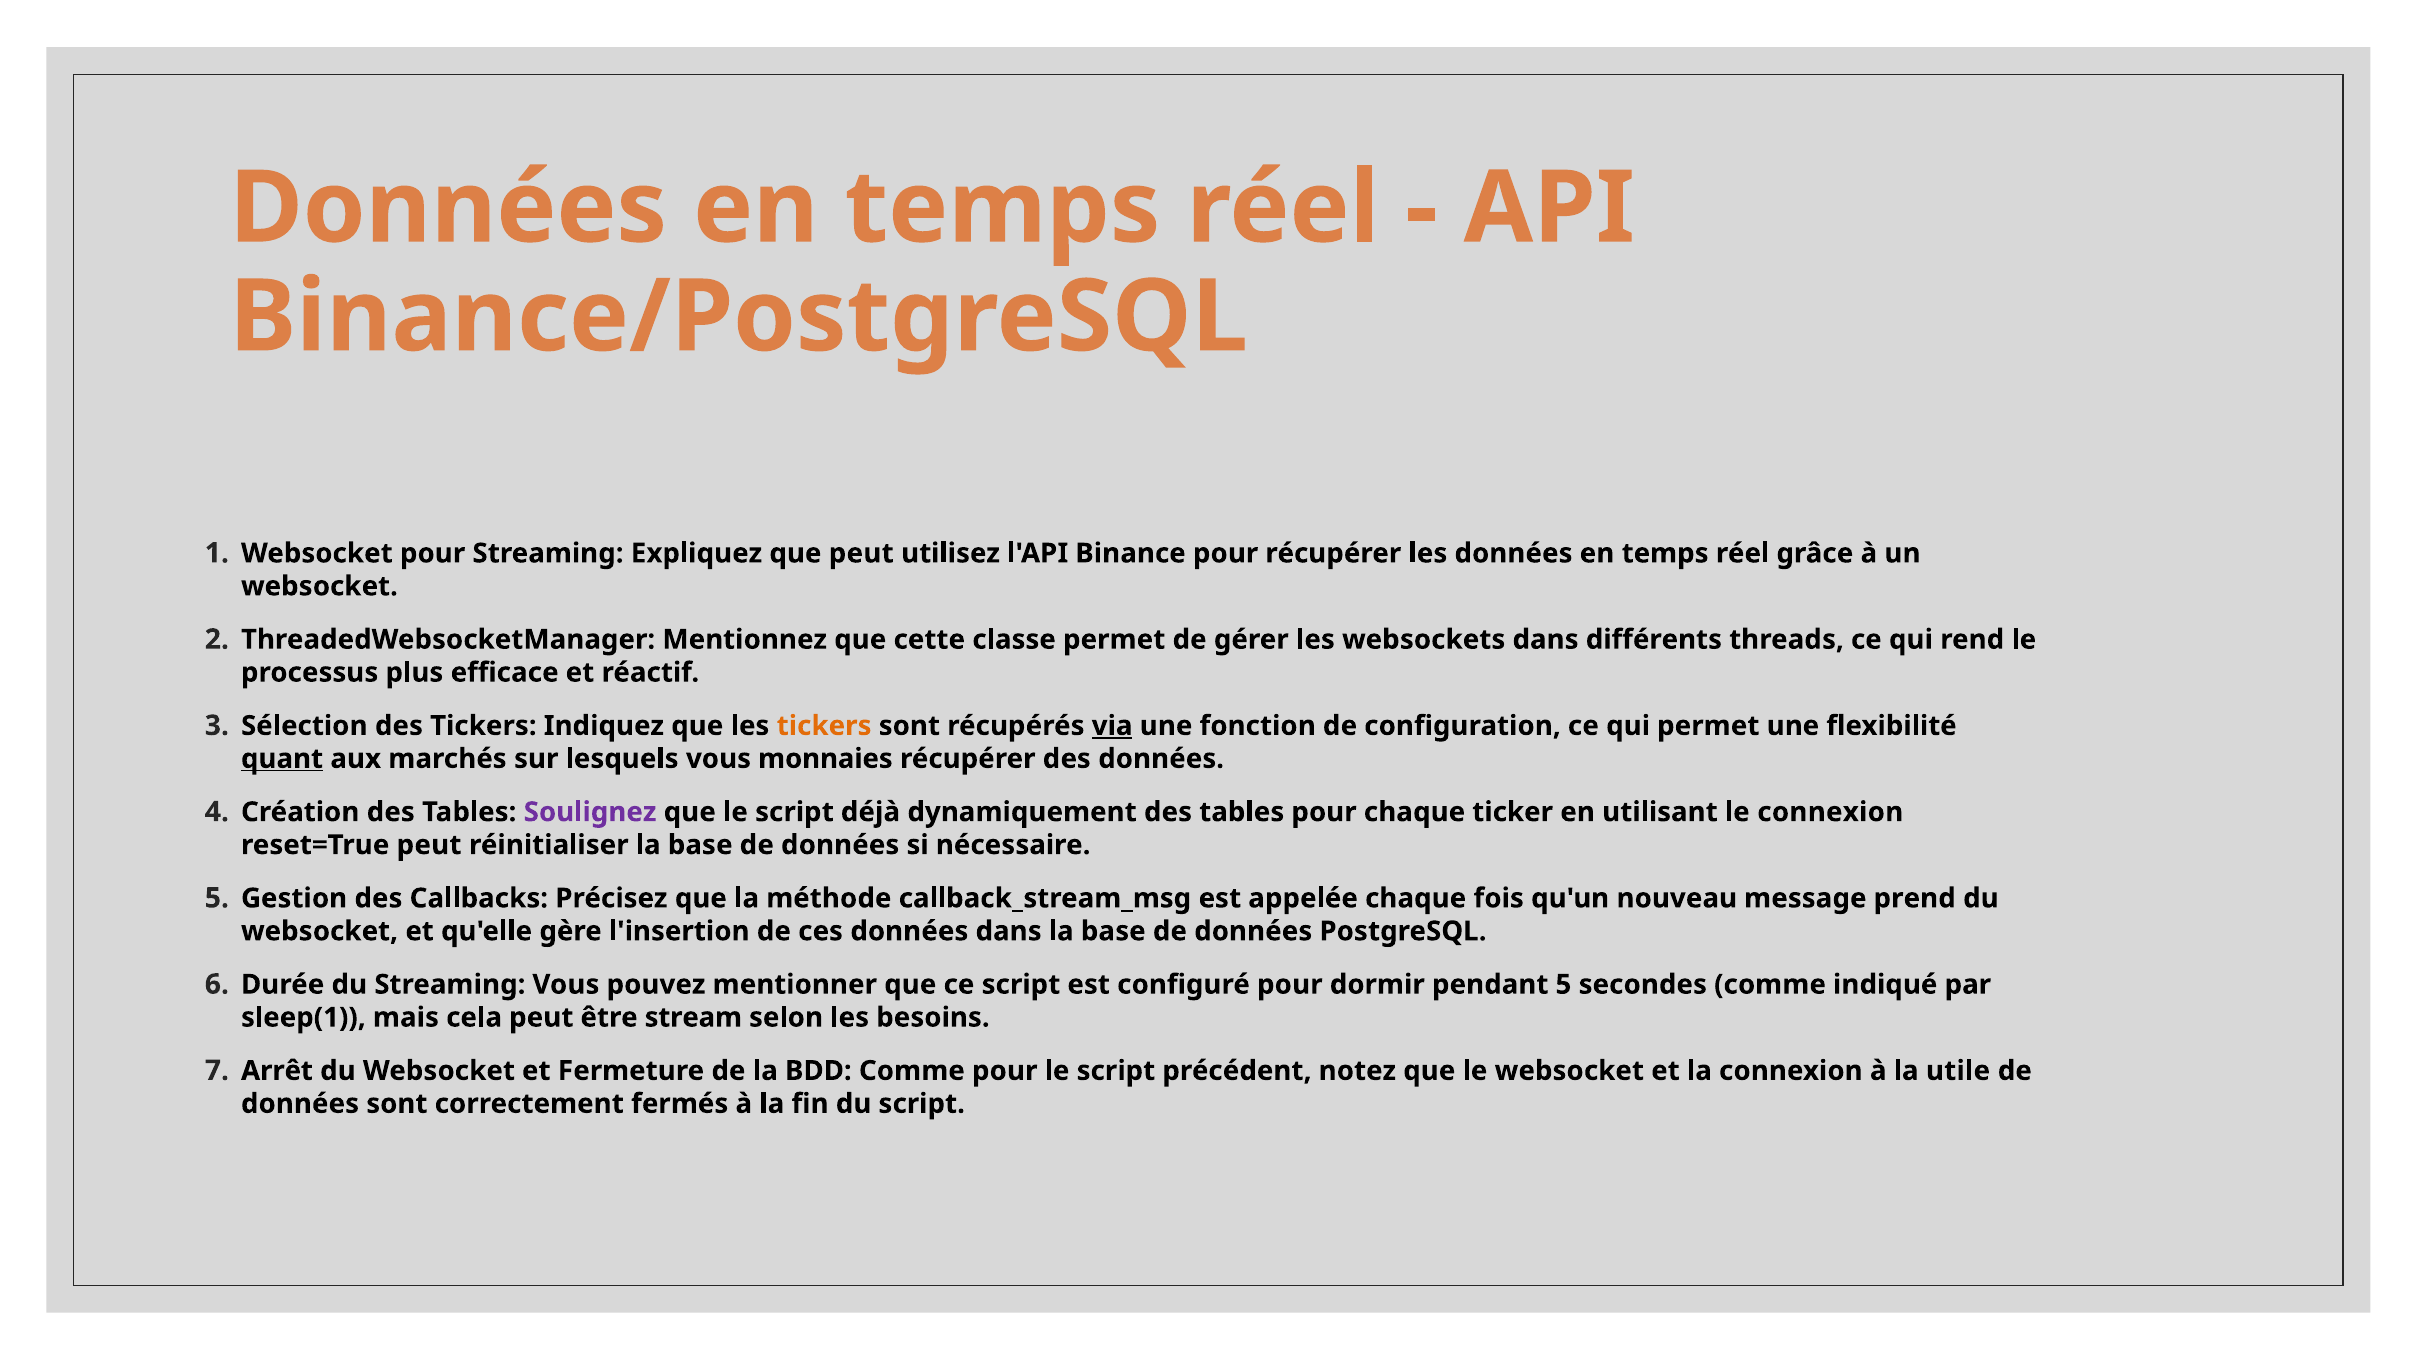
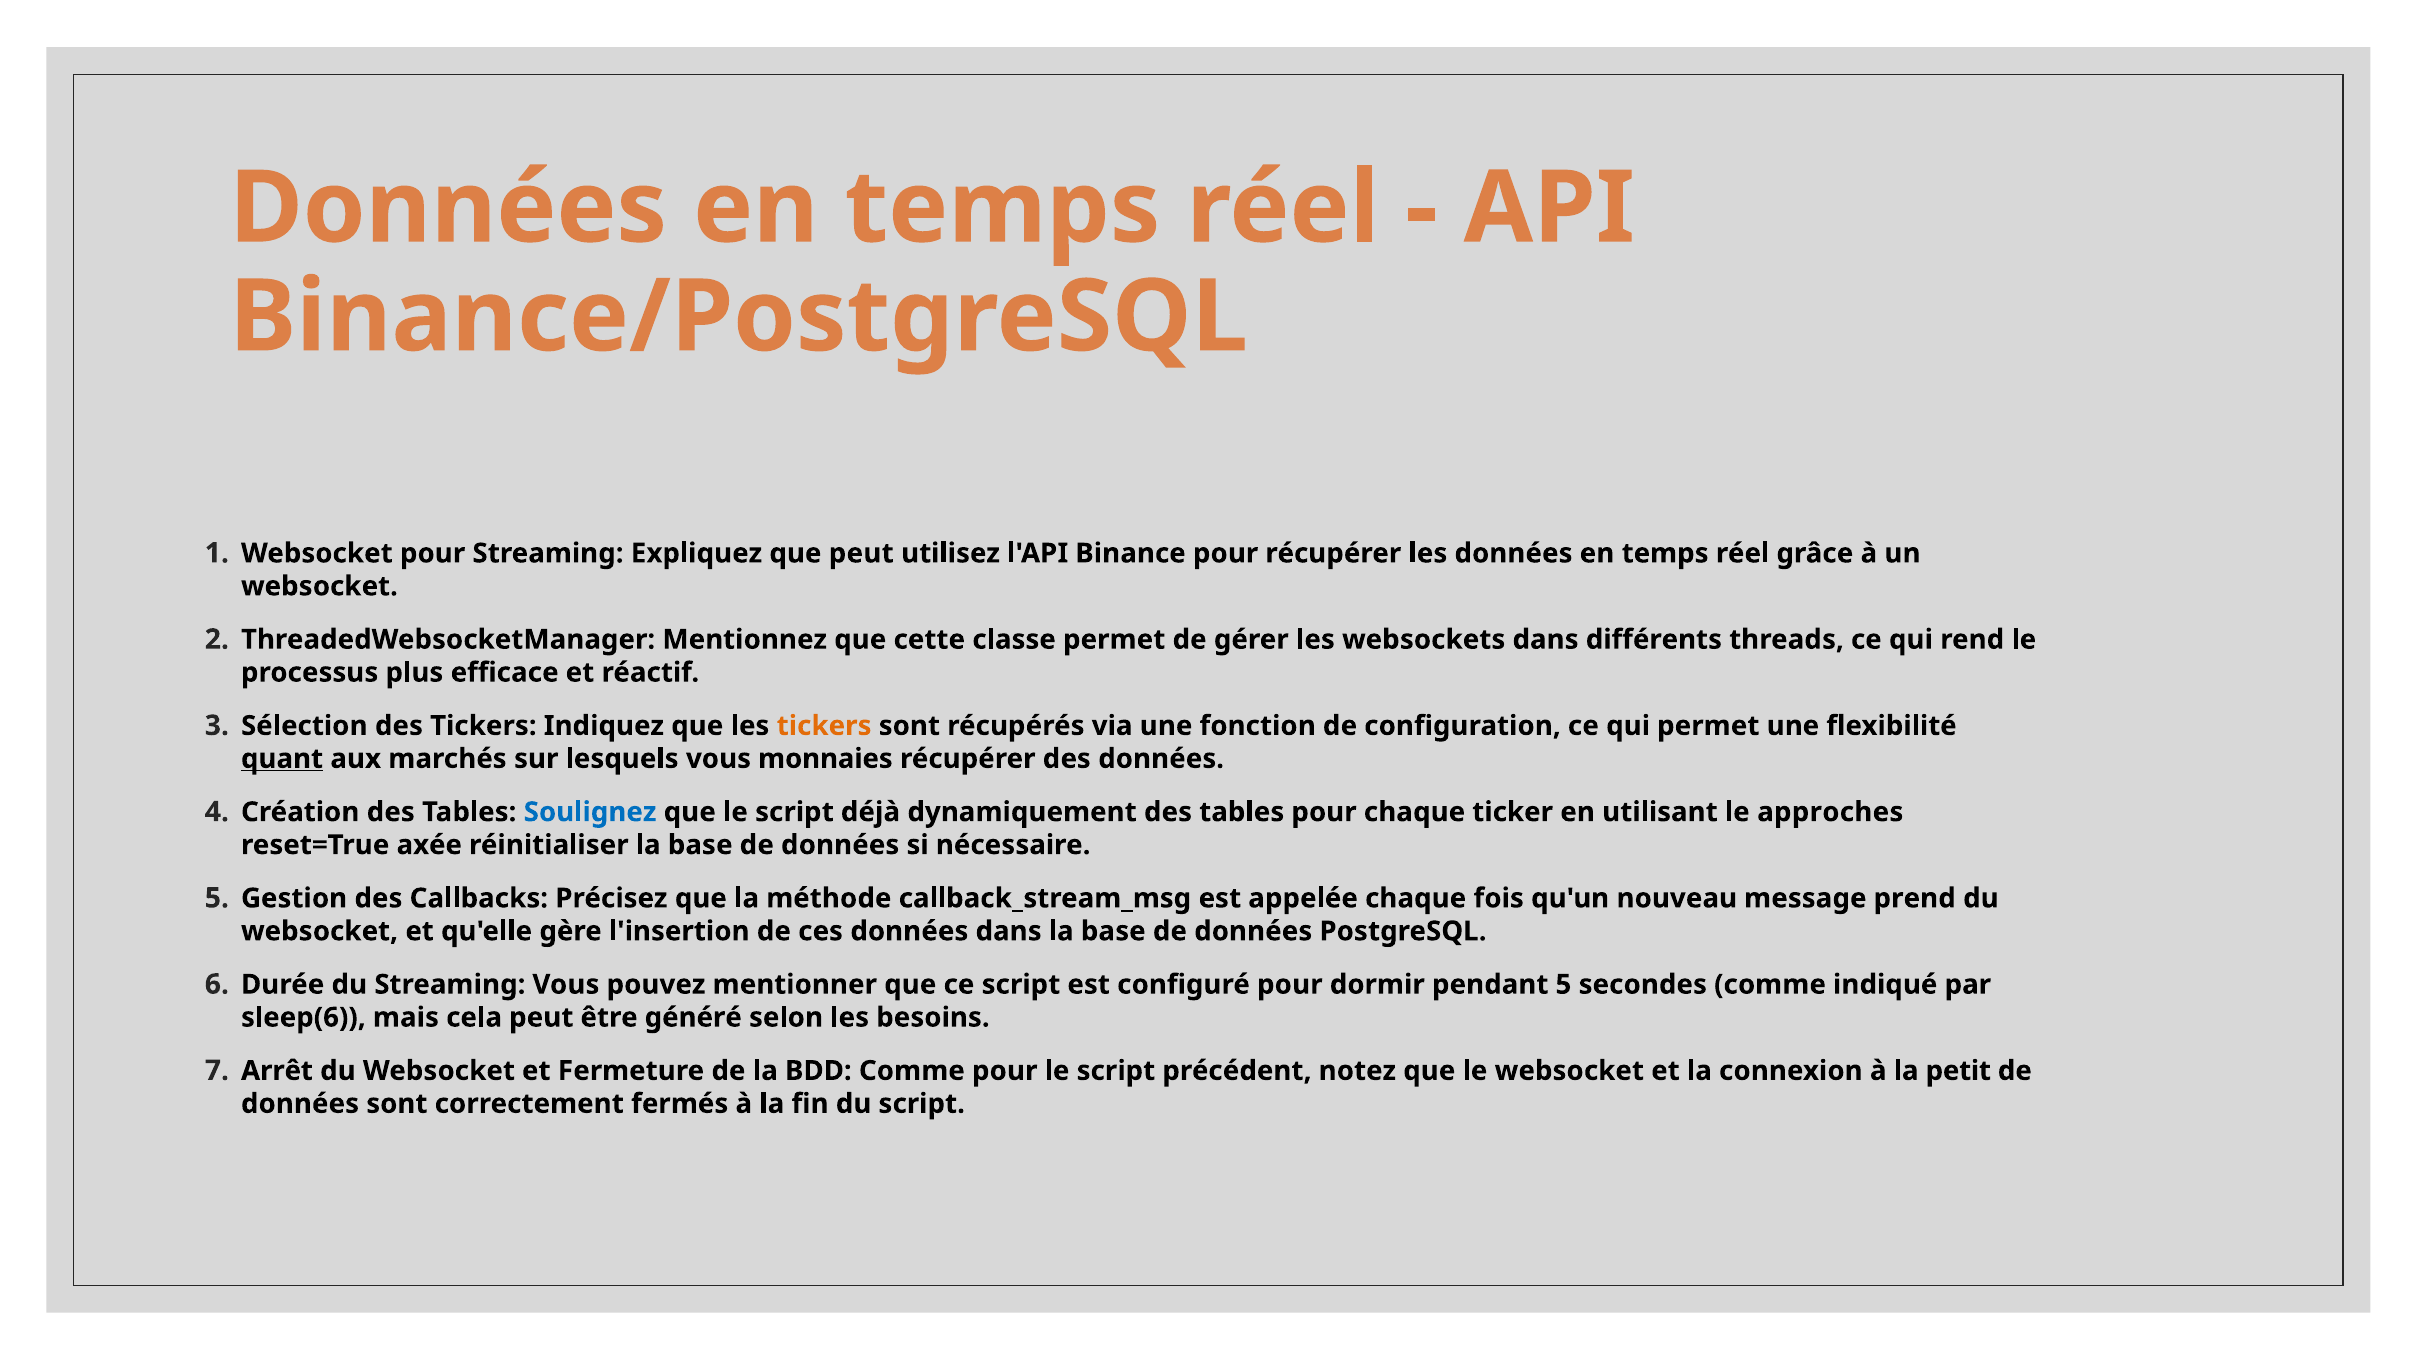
via underline: present -> none (1112, 726)
Soulignez colour: purple -> blue (590, 812)
le connexion: connexion -> approches (1830, 812)
reset=True peut: peut -> axée (429, 845)
sleep(1: sleep(1 -> sleep(6 (303, 1017)
stream: stream -> généré (693, 1017)
utile: utile -> petit (1958, 1070)
